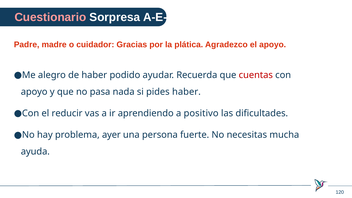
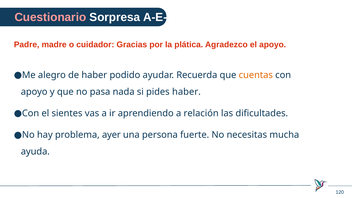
cuentas colour: red -> orange (256, 75)
reducir: reducir -> sientes (67, 113)
positivo: positivo -> relación (201, 113)
